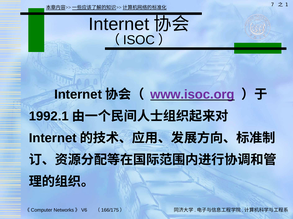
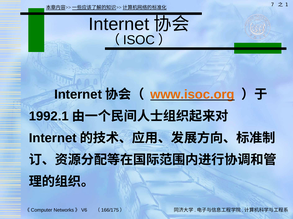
www.isoc.org colour: purple -> orange (192, 95)
